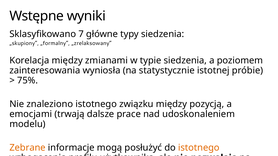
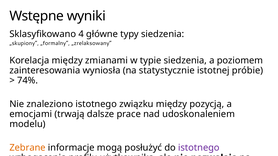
7: 7 -> 4 (81, 34)
75%: 75% -> 74% (28, 81)
istotnego colour: orange -> purple (199, 148)
